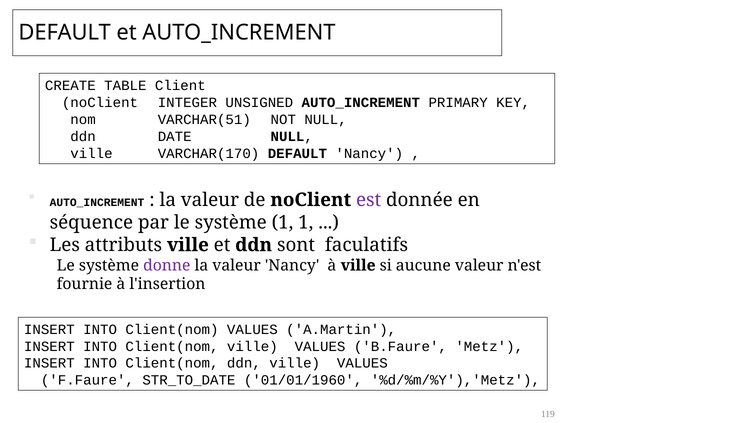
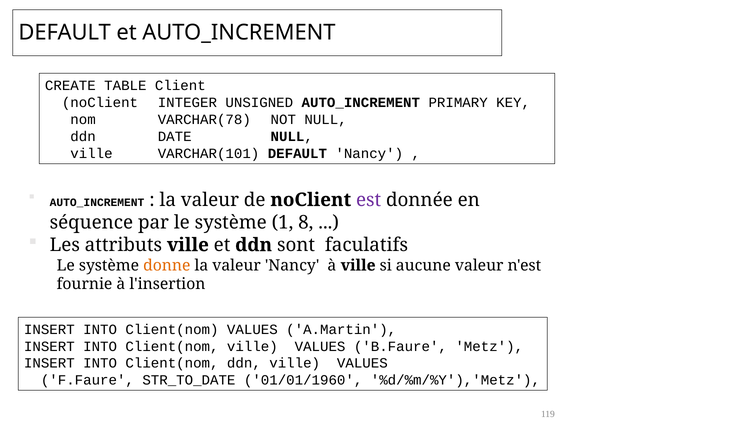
VARCHAR(51: VARCHAR(51 -> VARCHAR(78 (204, 120)
VARCHAR(170: VARCHAR(170 -> VARCHAR(101 (209, 153)
1 1: 1 -> 8 (306, 222)
donne colour: purple -> orange (167, 265)
